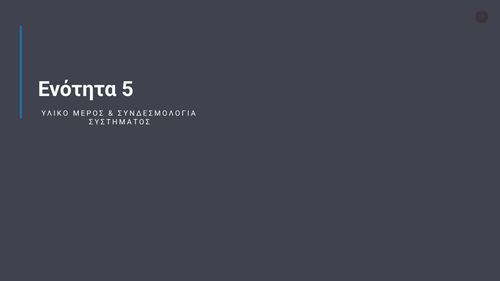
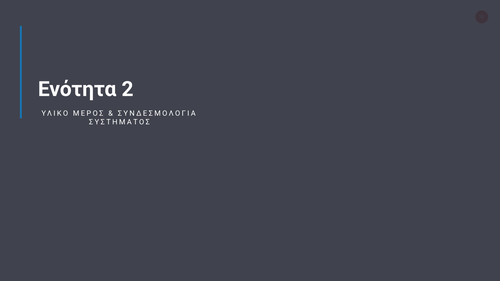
5: 5 -> 2 (127, 89)
